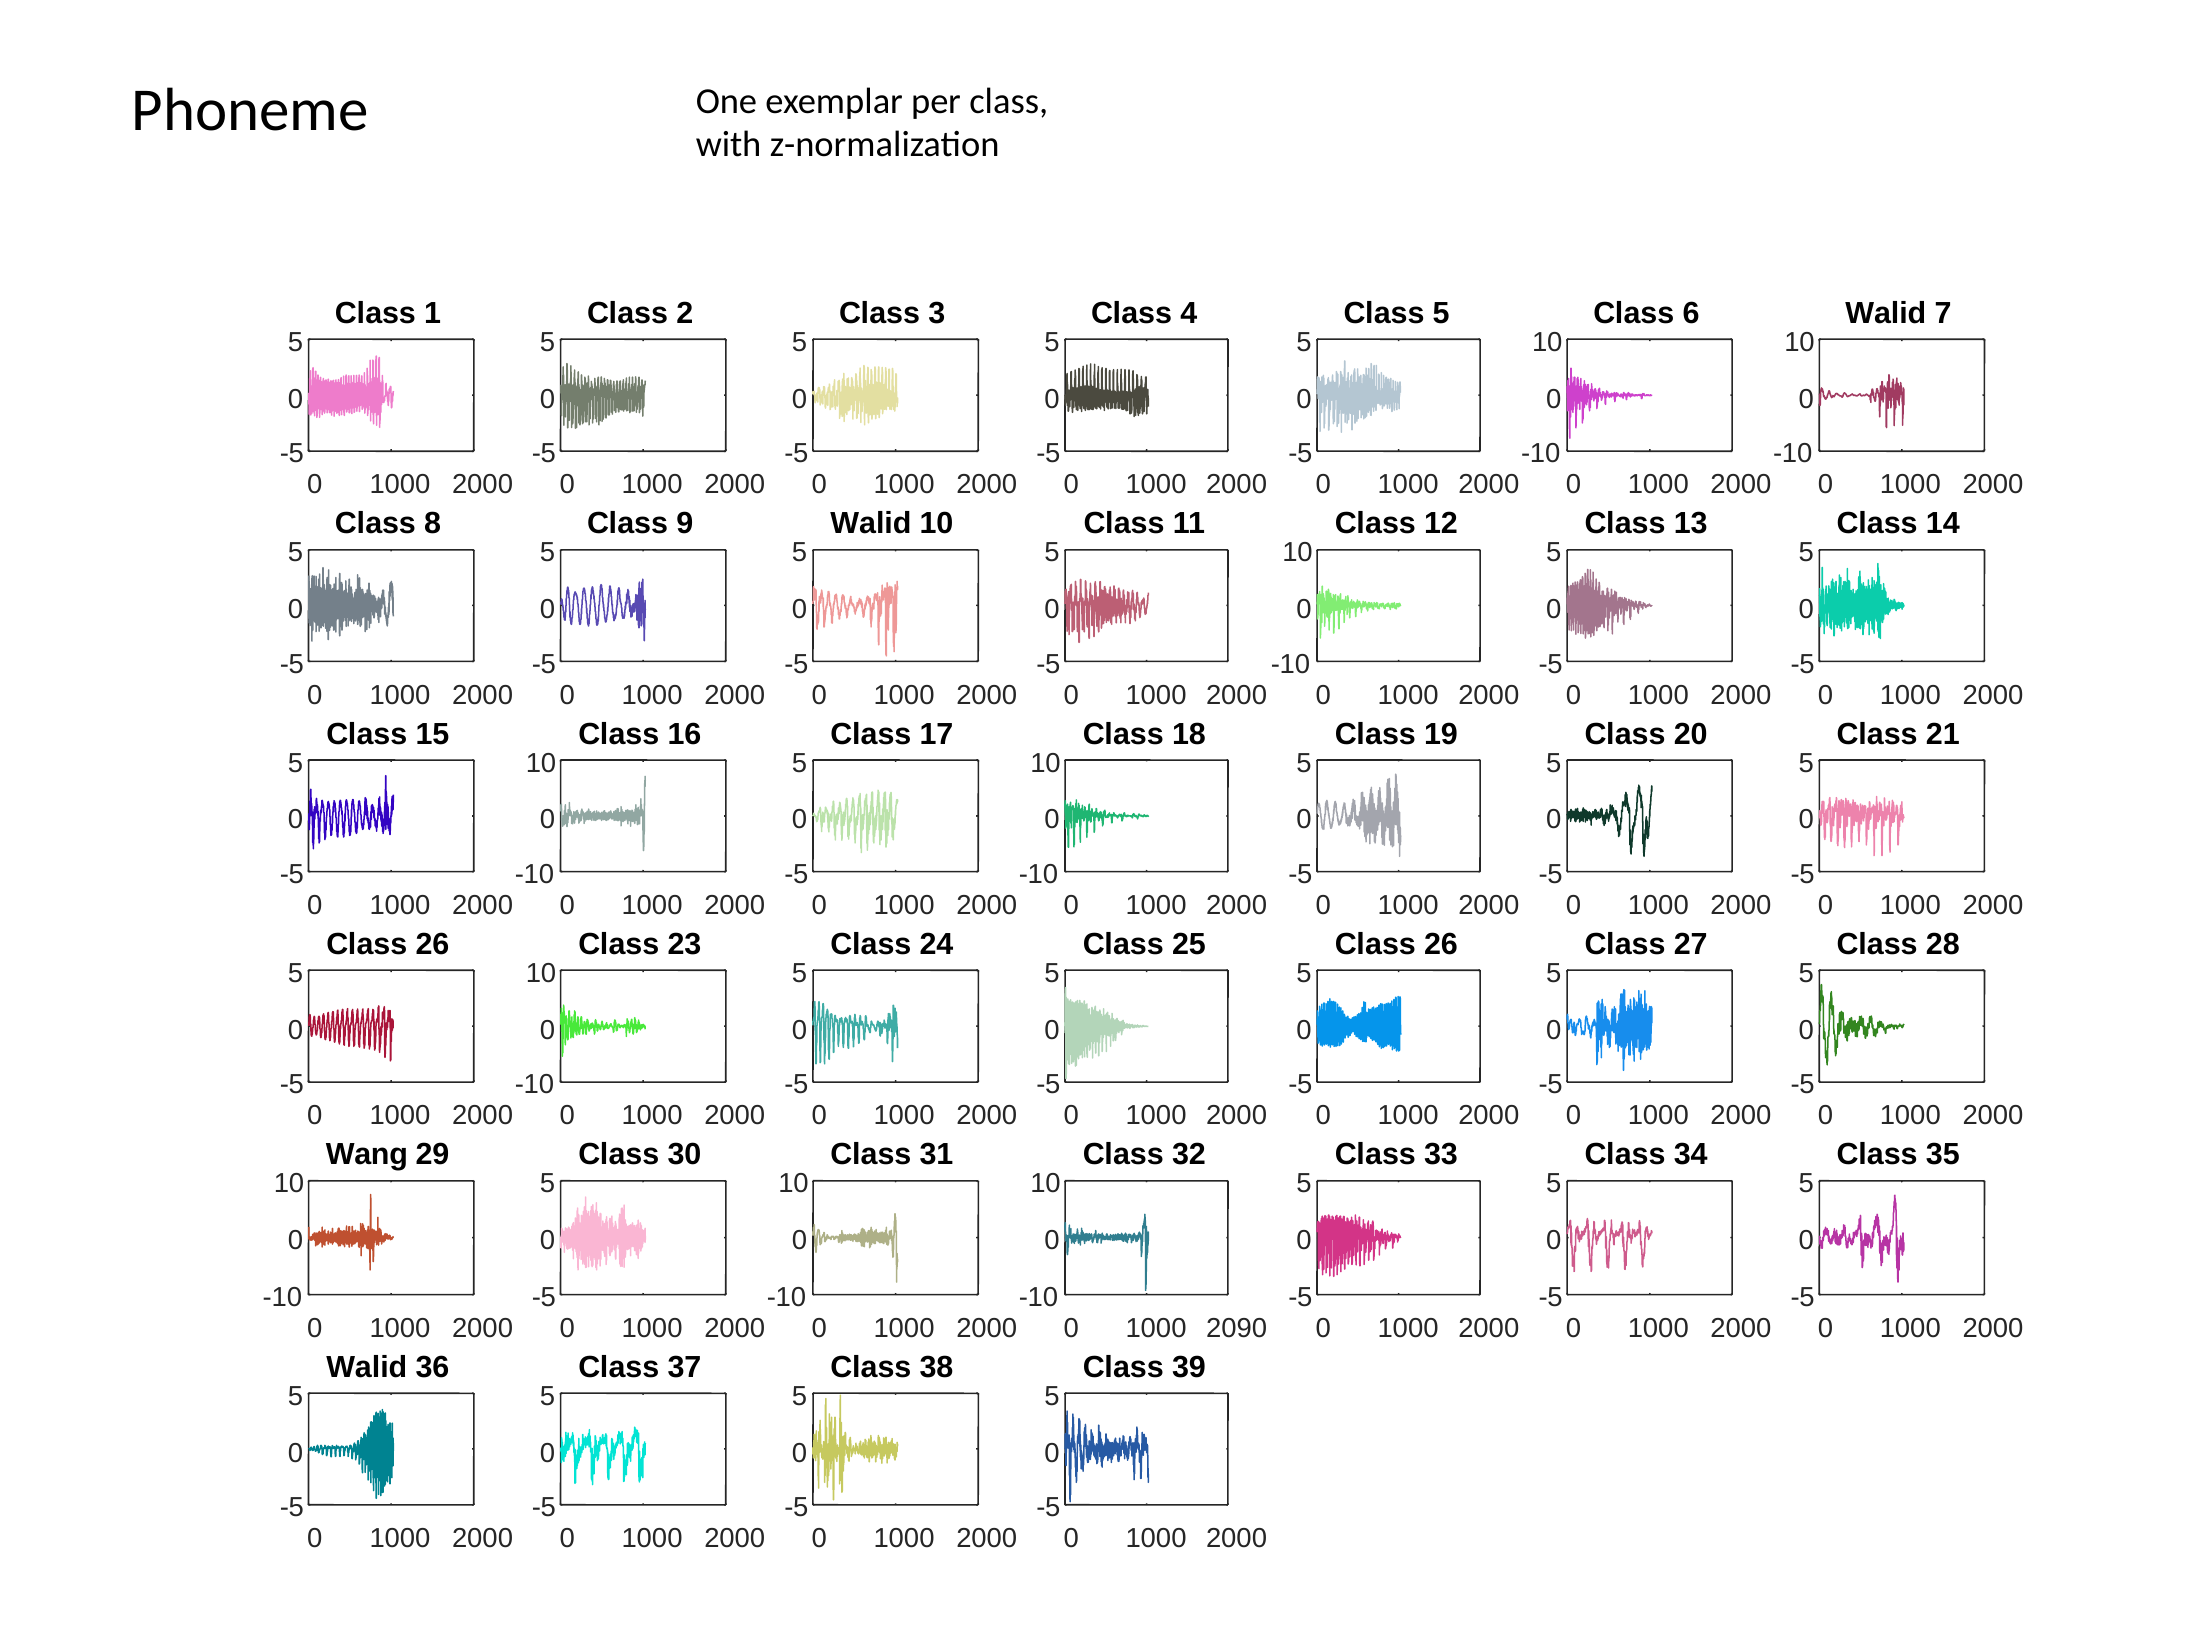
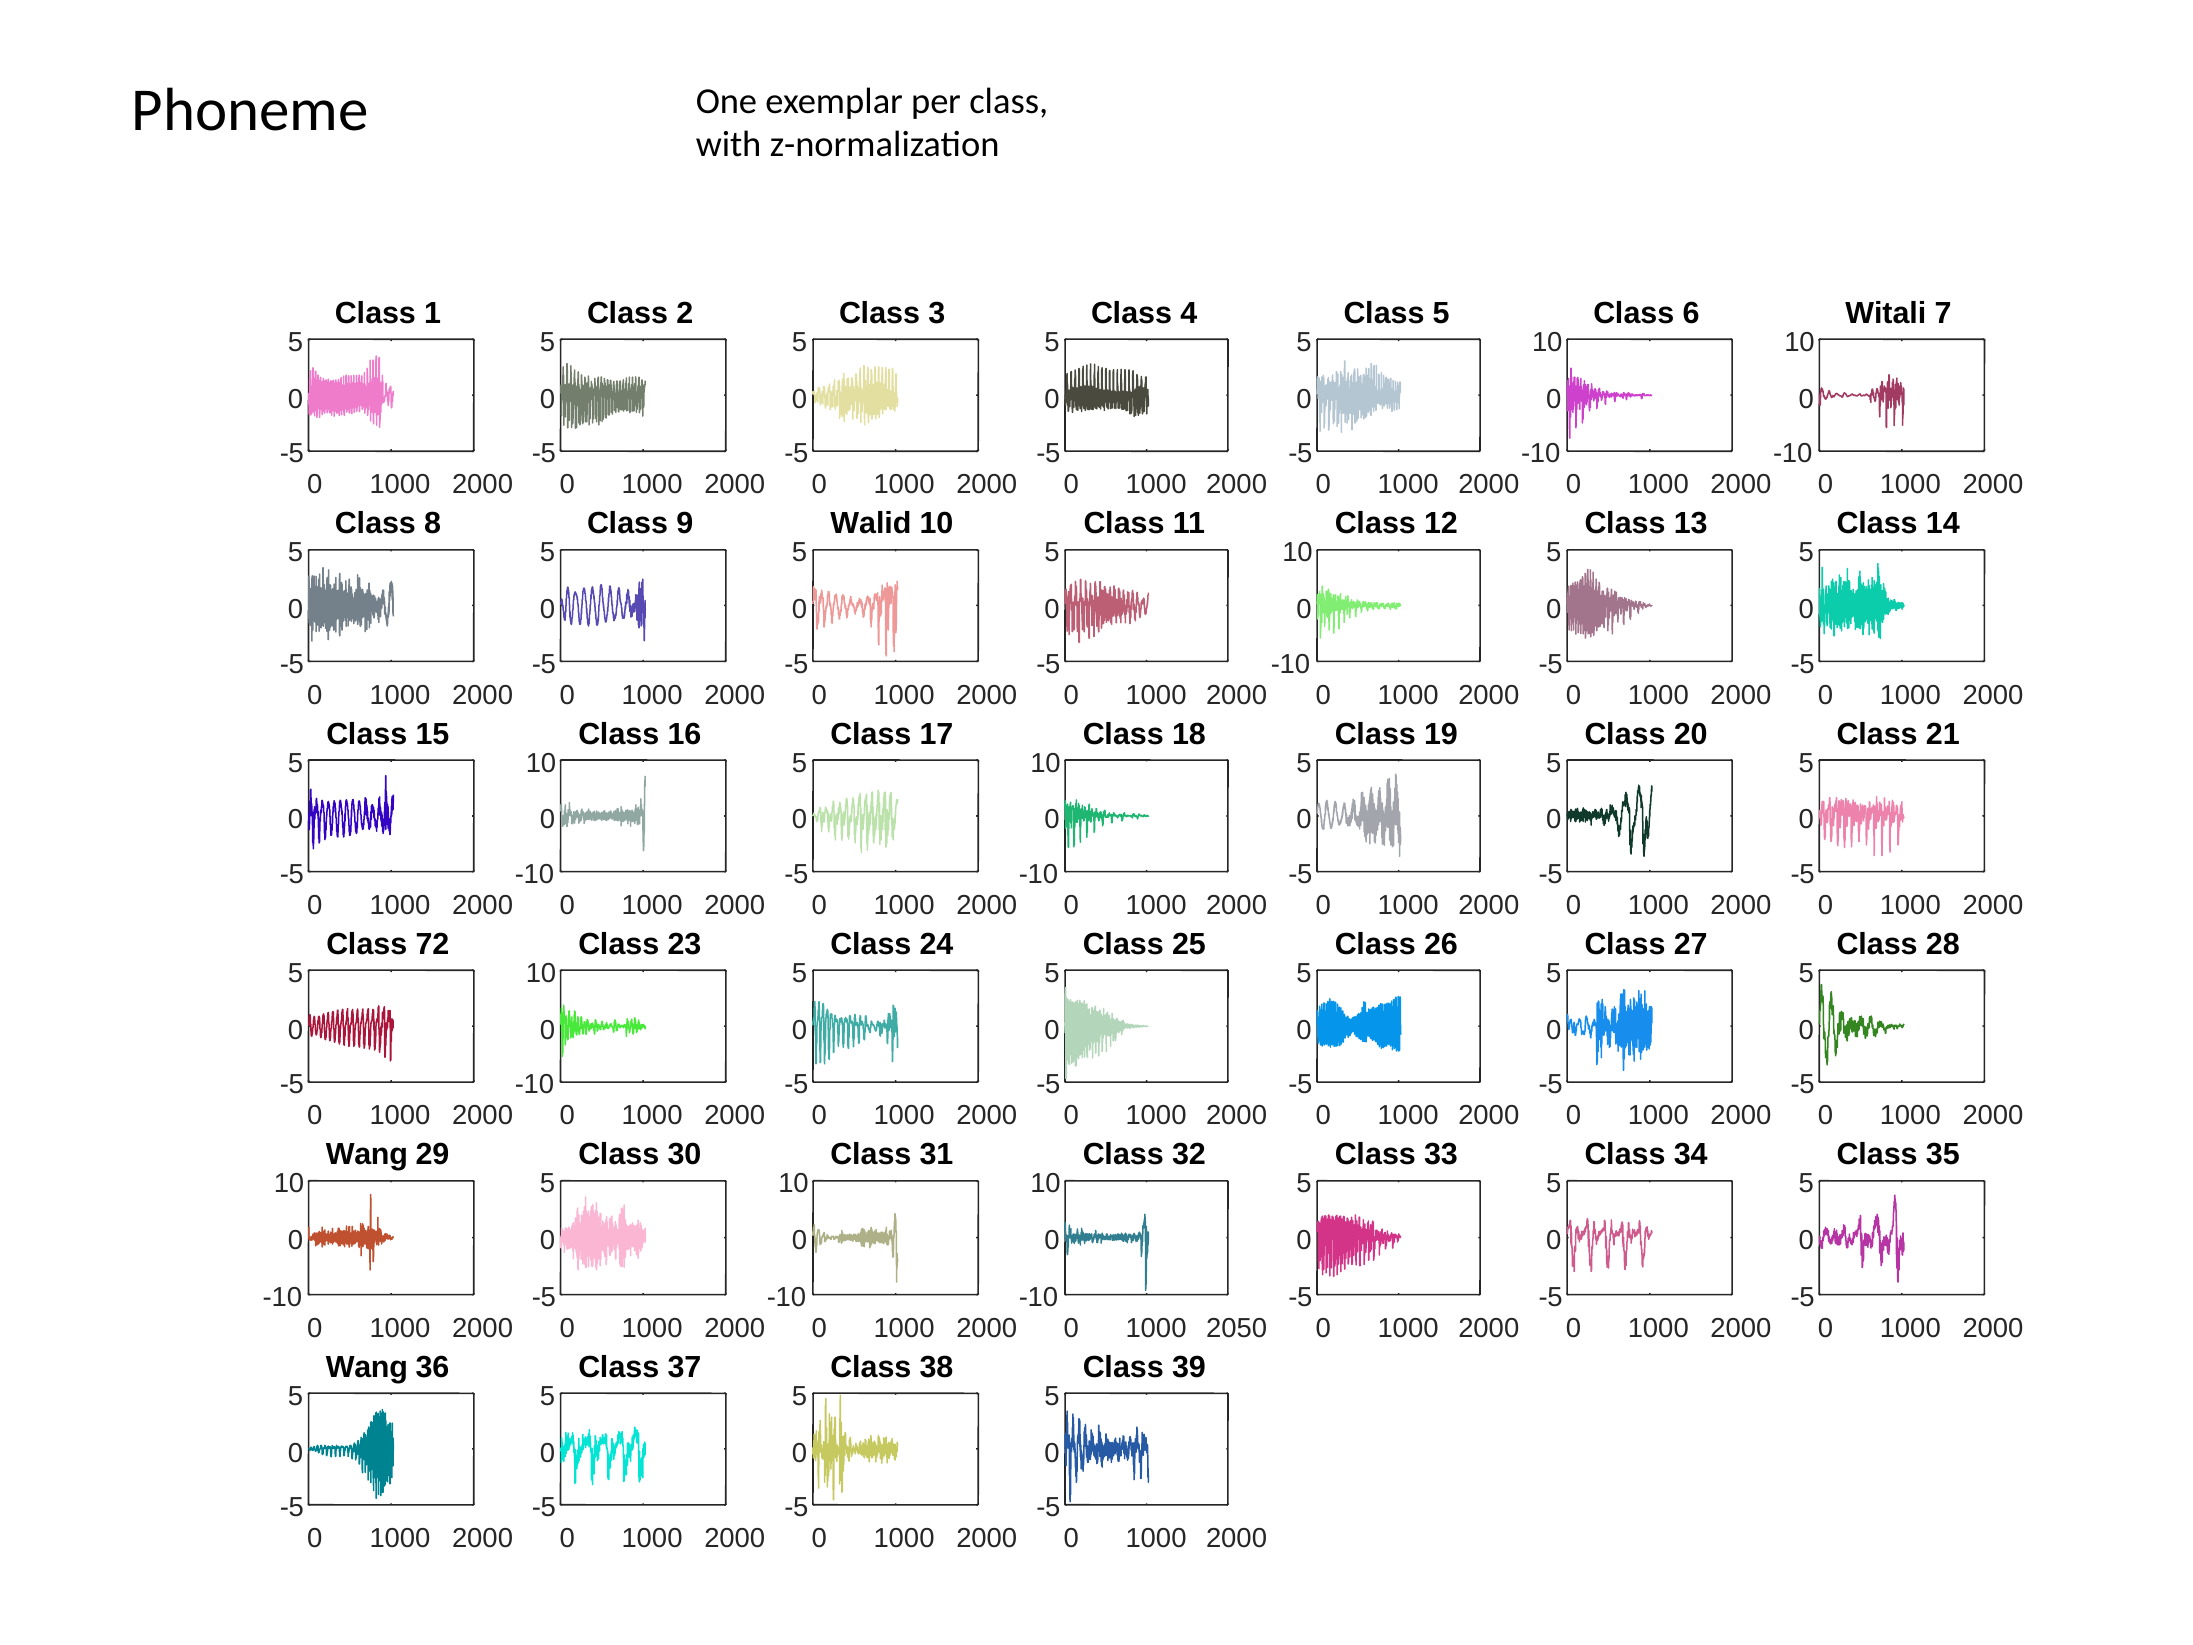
Walid: Walid -> Witali (1886, 313)
26: 26 -> 72 (432, 944)
2090: 2090 -> 2050 (1237, 1328)
Walid: Walid -> Wang (367, 1367)
